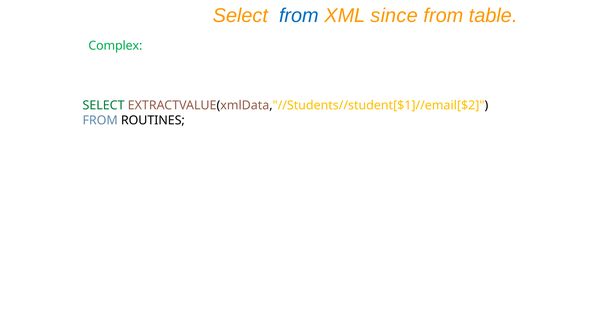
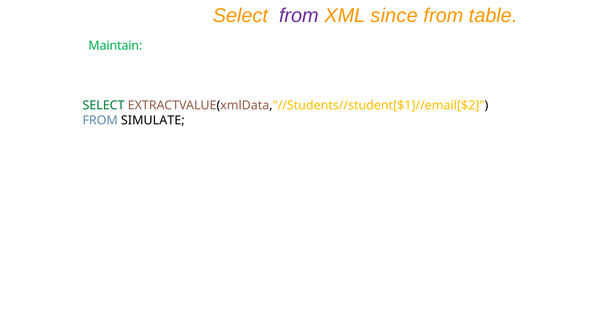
from colour: blue -> purple (299, 16)
Complex: Complex -> Maintain (115, 46)
ROUTINES: ROUTINES -> SIMULATE (153, 120)
